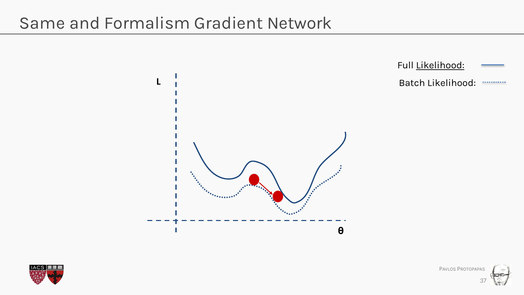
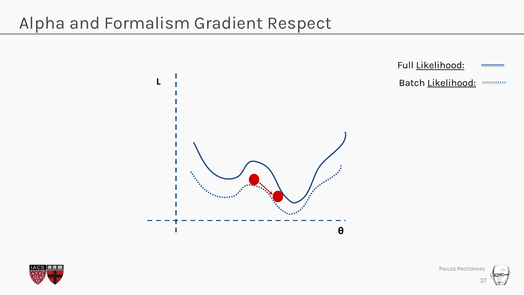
Same: Same -> Alpha (42, 23)
Network: Network -> Respect (299, 23)
Likelihood underline: none -> present (452, 83)
